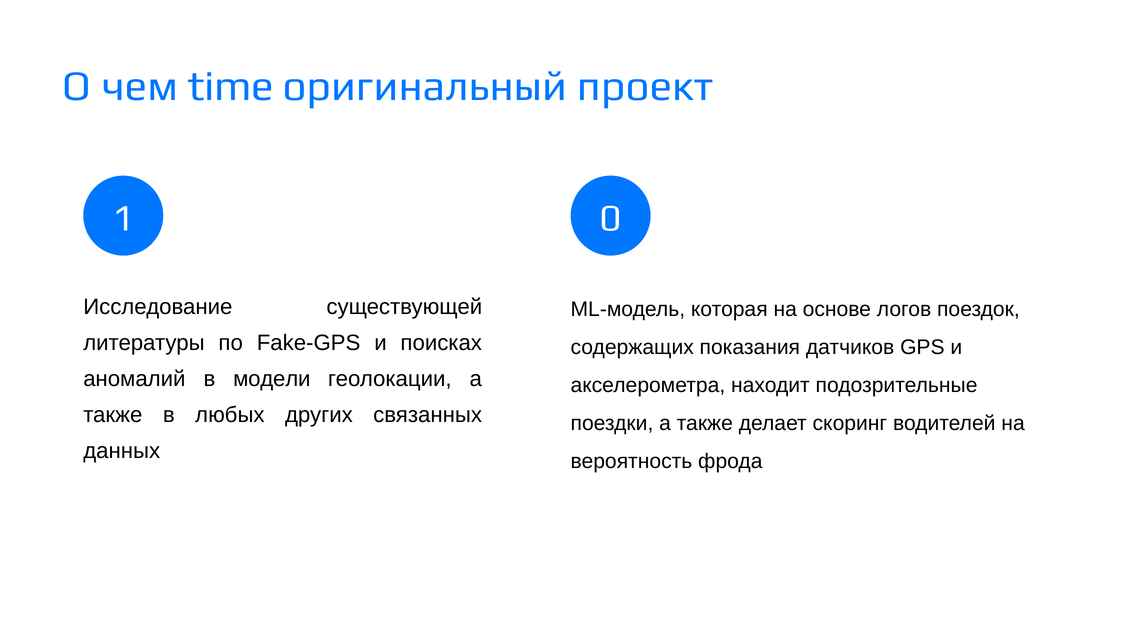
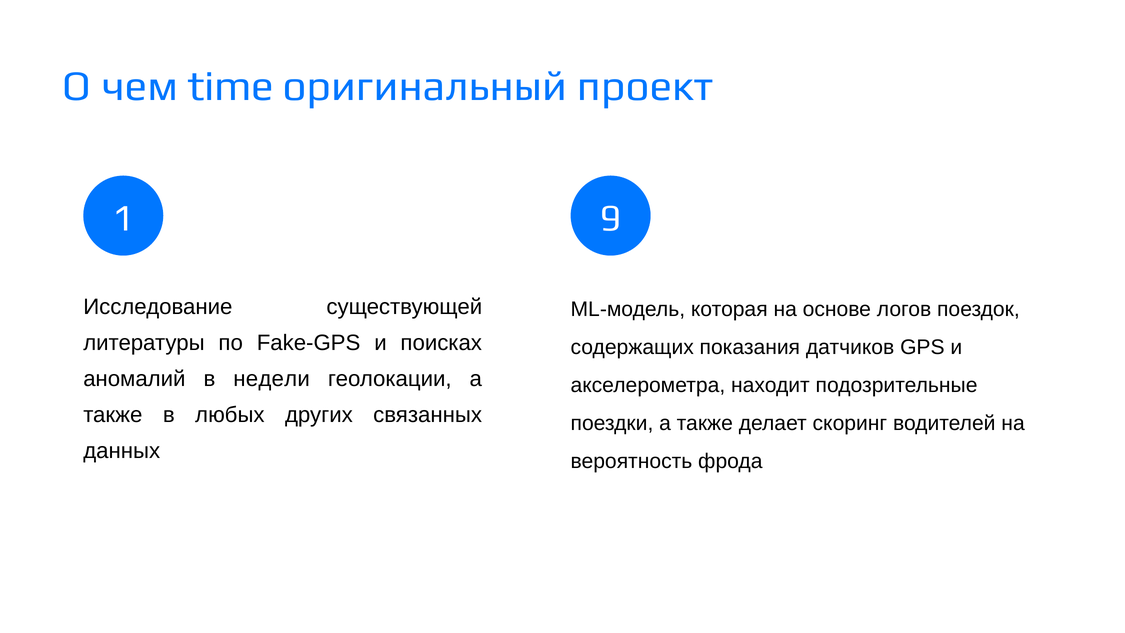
0: 0 -> 9 (611, 218)
модели: модели -> недели (272, 379)
